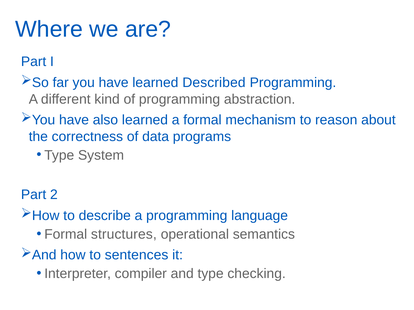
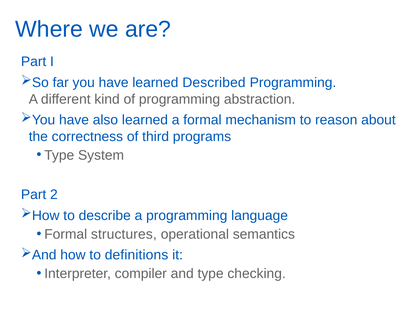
data: data -> third (156, 137)
sentences: sentences -> definitions (137, 256)
